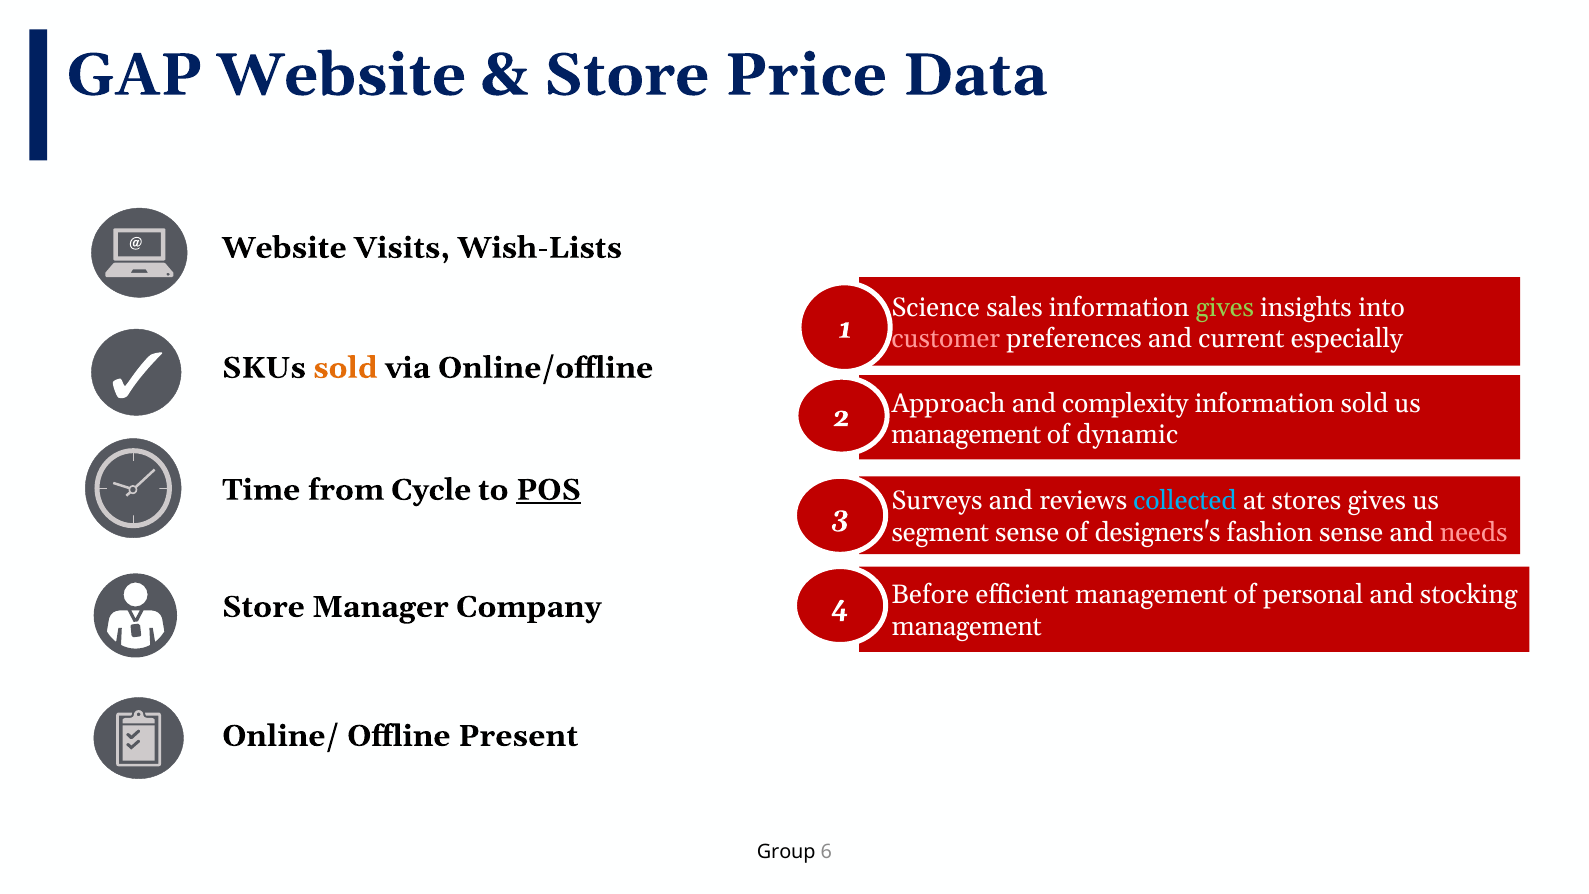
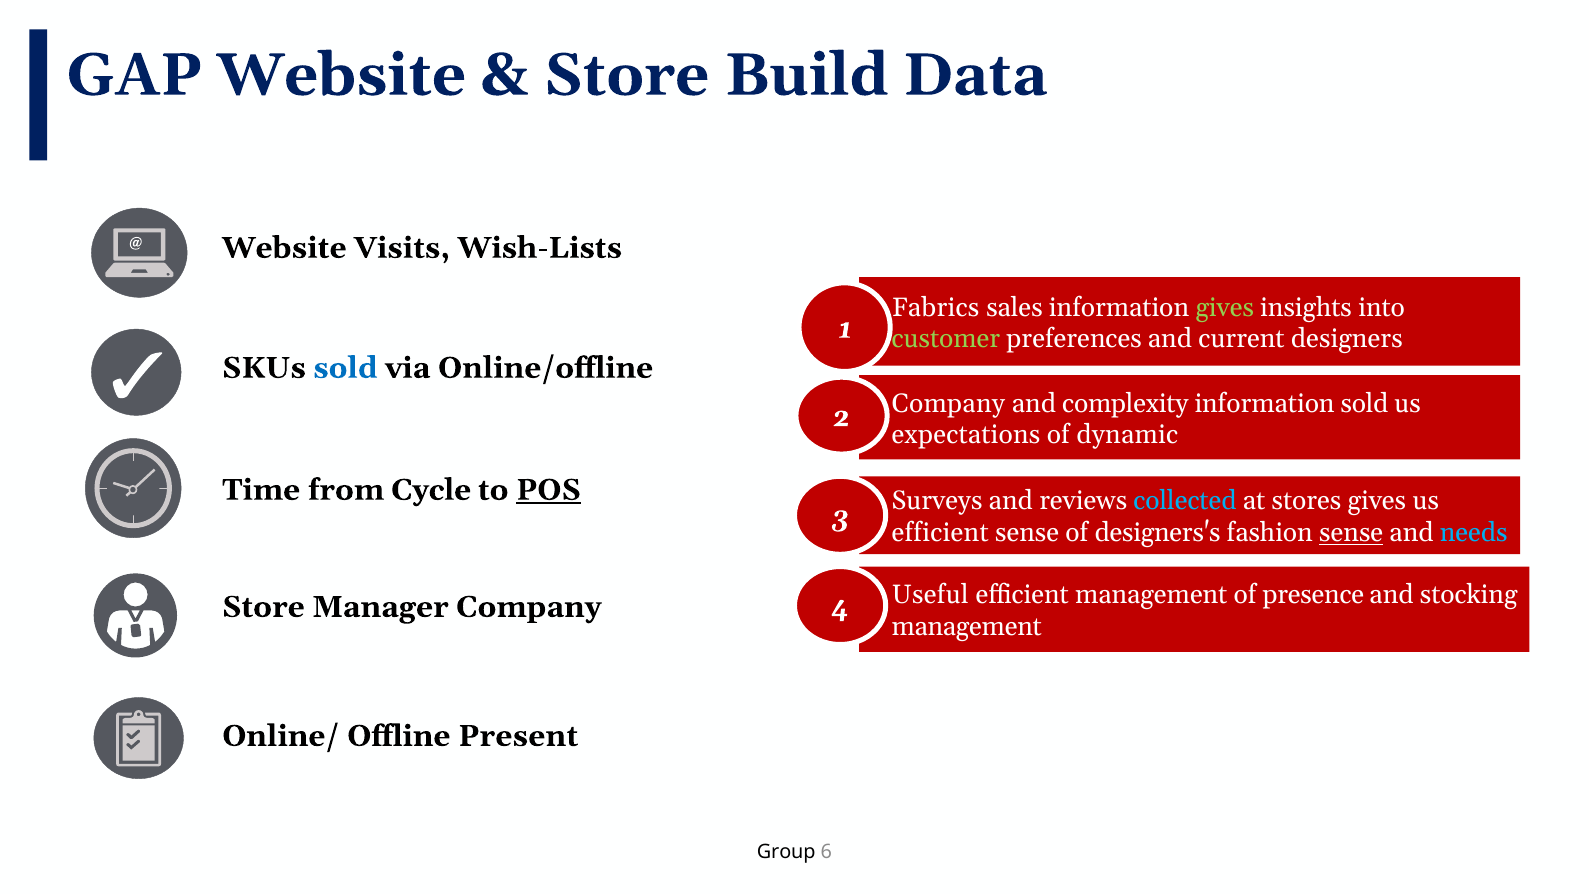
Price: Price -> Build (806, 75)
Science: Science -> Fabrics (936, 307)
customer colour: pink -> light green (946, 339)
especially: especially -> designers (1347, 339)
sold colour: orange -> blue (345, 368)
Approach: Approach -> Company (948, 403)
management: management -> expectations (966, 435)
segment: segment -> efficient (940, 533)
sense underline: none -> present (1351, 533)
needs colour: pink -> light blue (1474, 533)
Before: Before -> Useful (930, 595)
personal: personal -> presence (1313, 595)
